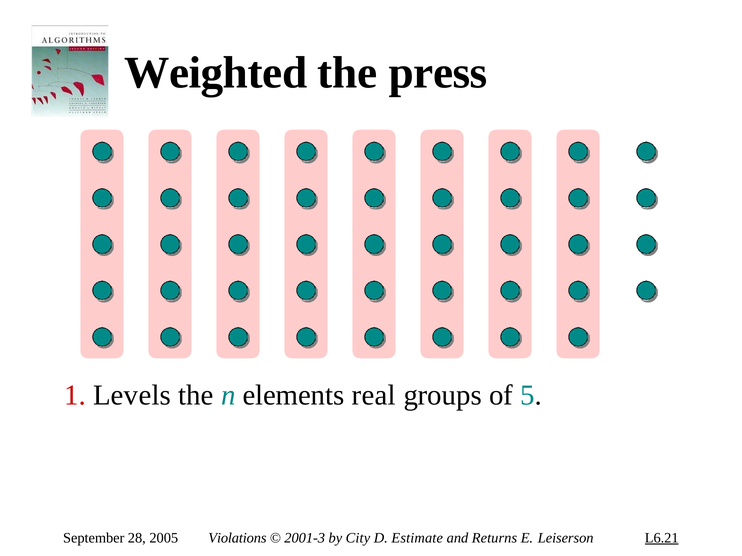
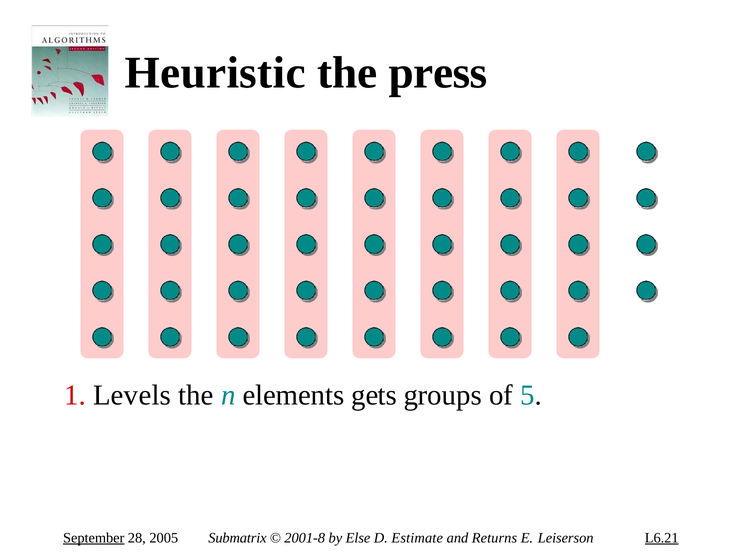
Weighted: Weighted -> Heuristic (215, 73)
real: real -> gets (374, 396)
September underline: none -> present (94, 538)
Violations: Violations -> Submatrix (237, 538)
2001-3: 2001-3 -> 2001-8 (305, 538)
City: City -> Else (358, 538)
